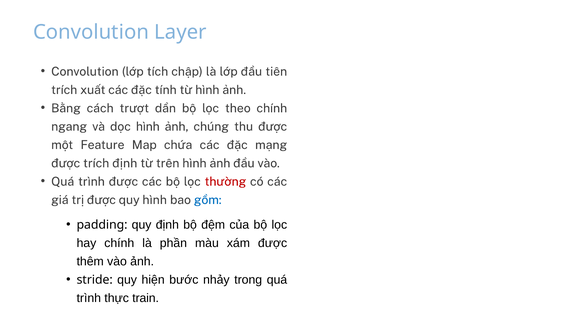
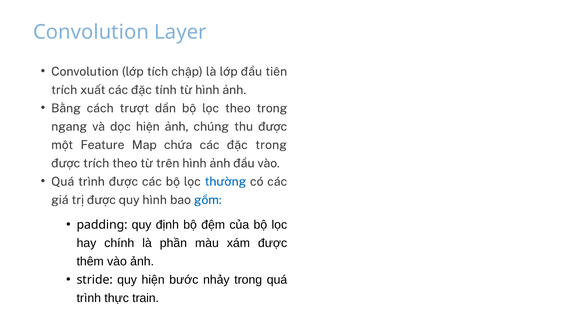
theo chính: chính -> trong (272, 108)
dọc hình: hình -> hiện (148, 127)
đặc mạng: mạng -> trong (271, 145)
trích định: định -> theo (125, 163)
thường colour: red -> blue (225, 182)
